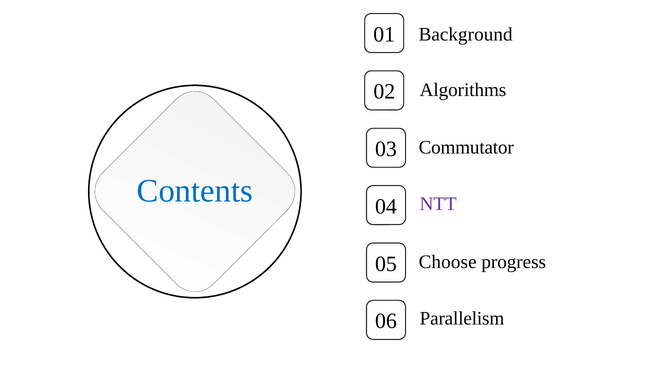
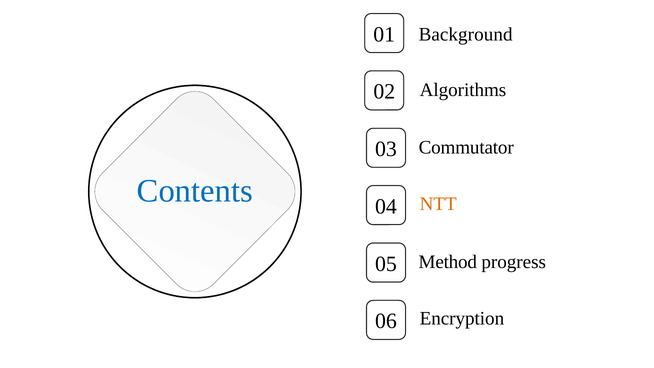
NTT colour: purple -> orange (438, 204)
Choose: Choose -> Method (448, 262)
Parallelism: Parallelism -> Encryption (462, 318)
